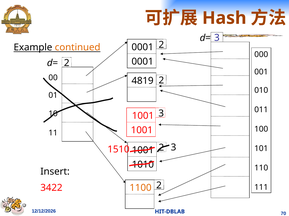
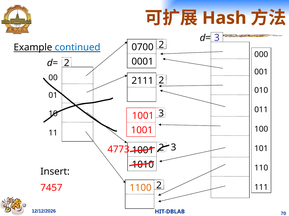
0001: 0001 -> 0700 (143, 47)
continued colour: orange -> blue (78, 48)
4819: 4819 -> 2111 (143, 81)
1510: 1510 -> 4773 (118, 150)
3422: 3422 -> 7457 (51, 188)
